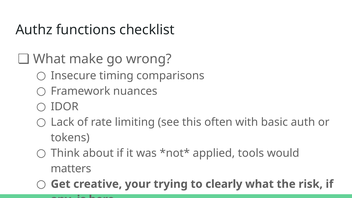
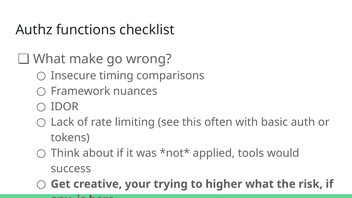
matters: matters -> success (71, 169)
clearly: clearly -> higher (224, 184)
